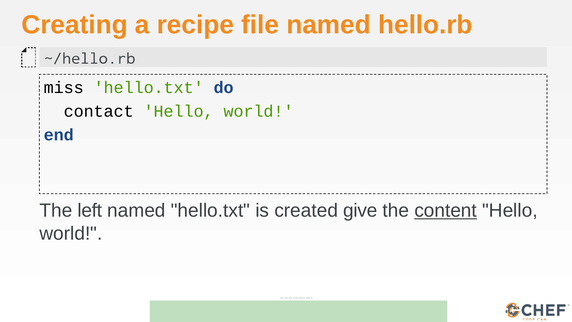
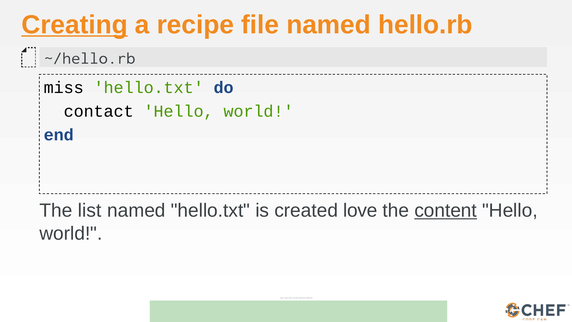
Creating underline: none -> present (75, 25)
left: left -> list (90, 211)
give: give -> love (360, 211)
